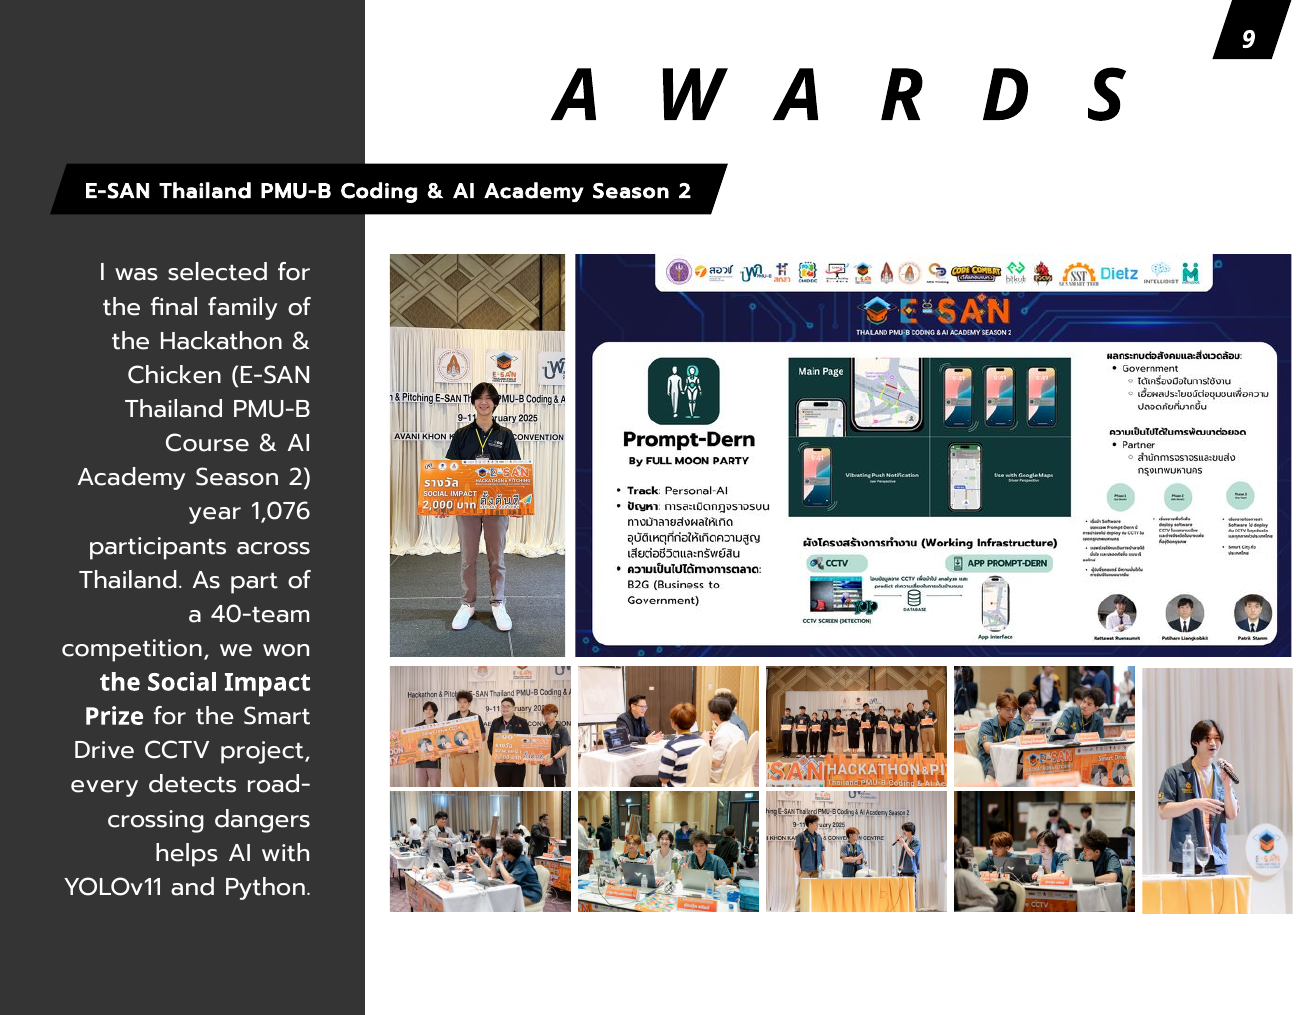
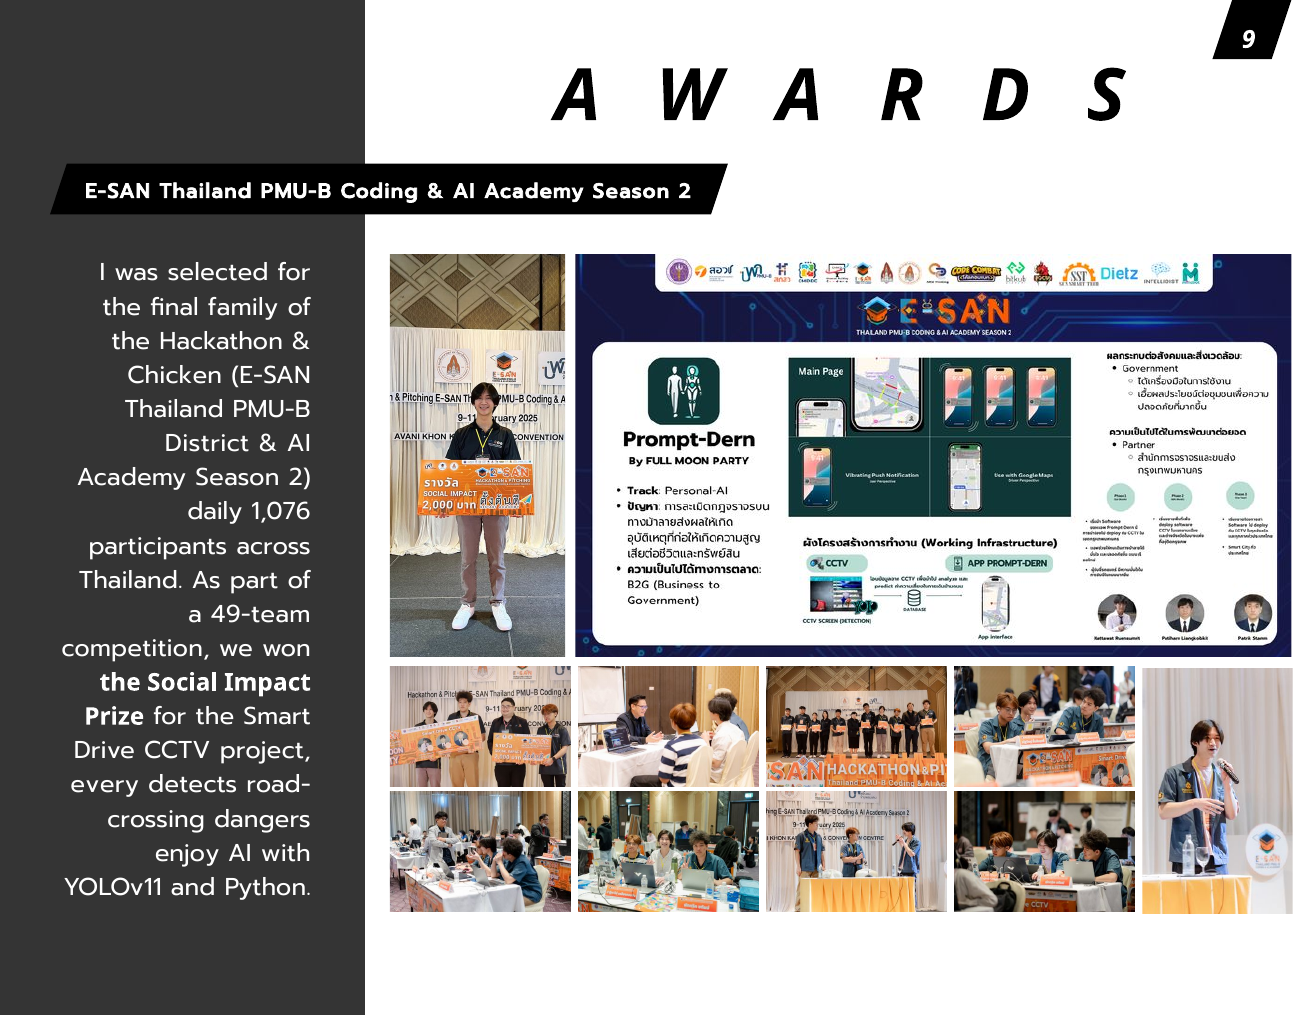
Course: Course -> District (207, 444)
year: year -> daily (215, 512)
40-team: 40-team -> 49-team (261, 614)
helps: helps -> enjoy (187, 853)
